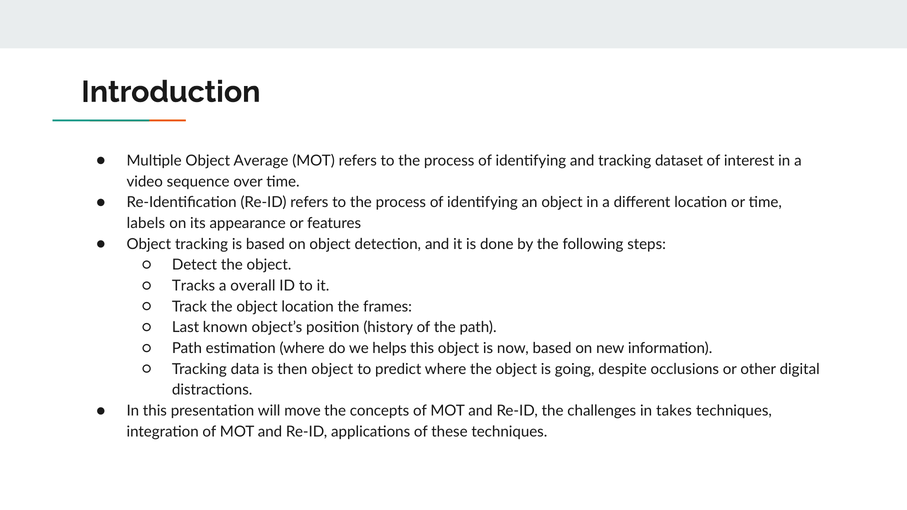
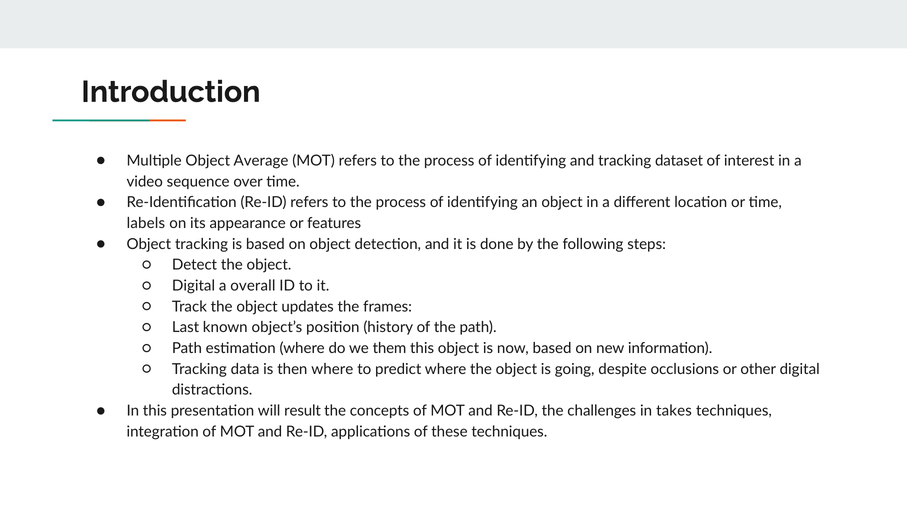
Tracks: Tracks -> Digital (194, 286)
object location: location -> updates (308, 307)
helps: helps -> them (390, 348)
then object: object -> where (332, 369)
move: move -> result (303, 411)
